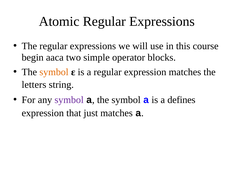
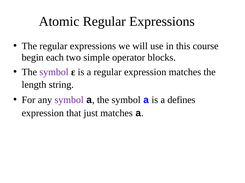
aaca: aaca -> each (55, 58)
symbol colour: orange -> purple (54, 72)
letters: letters -> length (34, 85)
